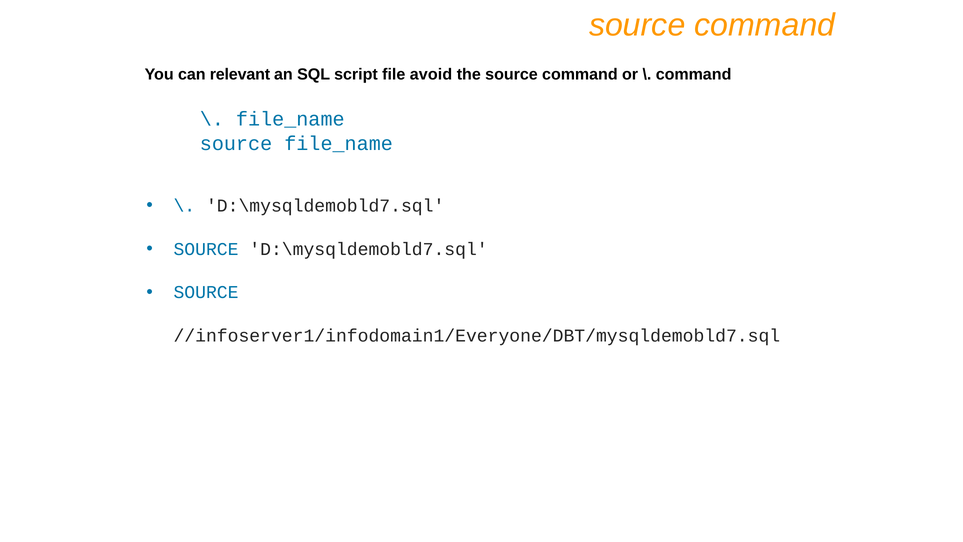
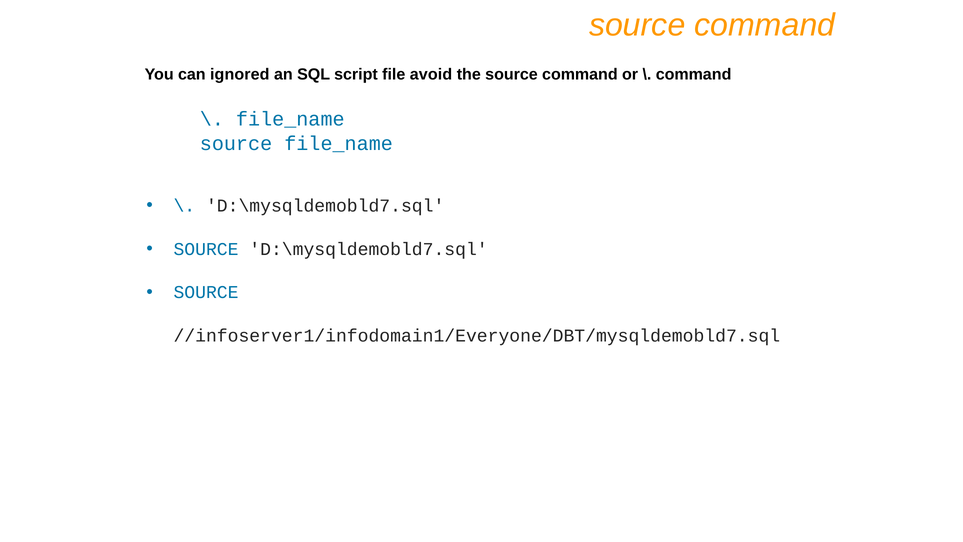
relevant: relevant -> ignored (240, 74)
